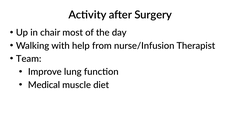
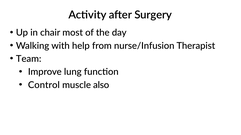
Medical: Medical -> Control (44, 85)
diet: diet -> also (101, 85)
